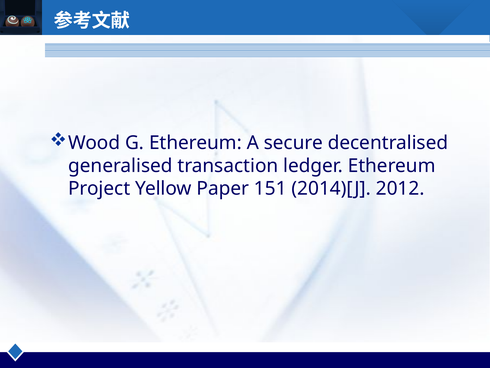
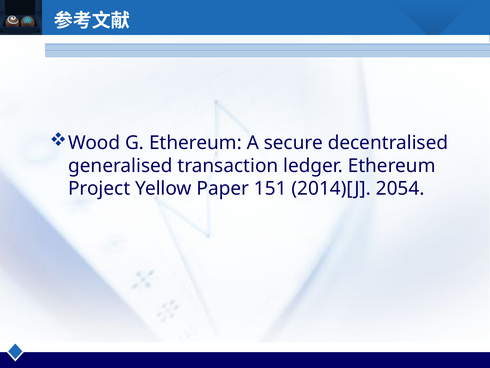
2012: 2012 -> 2054 (400, 188)
